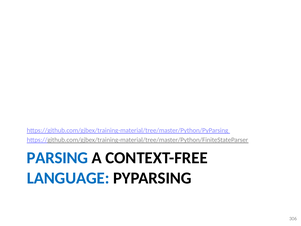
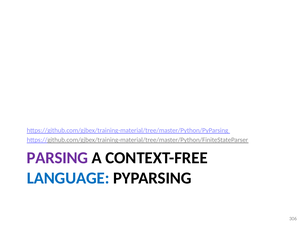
PARSING colour: blue -> purple (57, 158)
